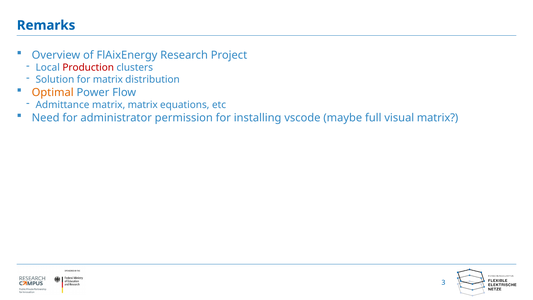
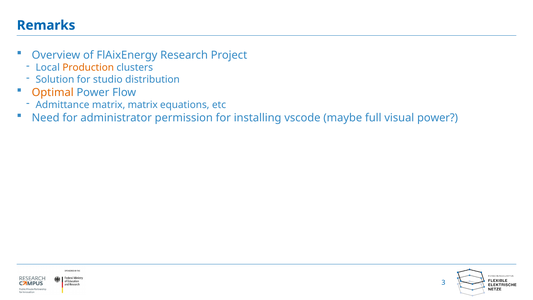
Production colour: red -> orange (88, 68)
for matrix: matrix -> studio (108, 80)
visual matrix: matrix -> power (438, 118)
